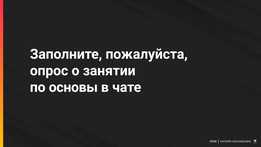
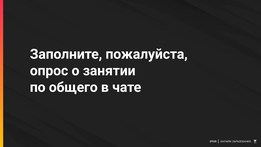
основы: основы -> общего (73, 87)
